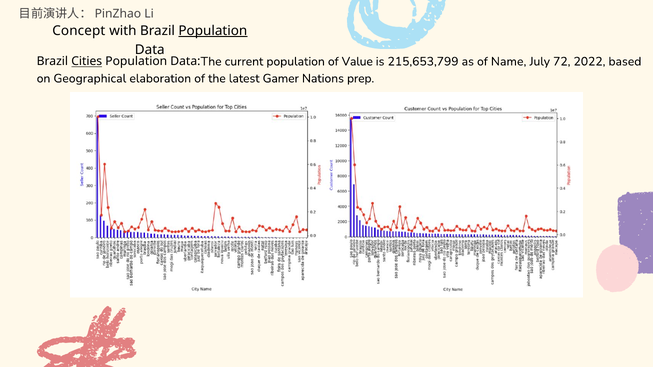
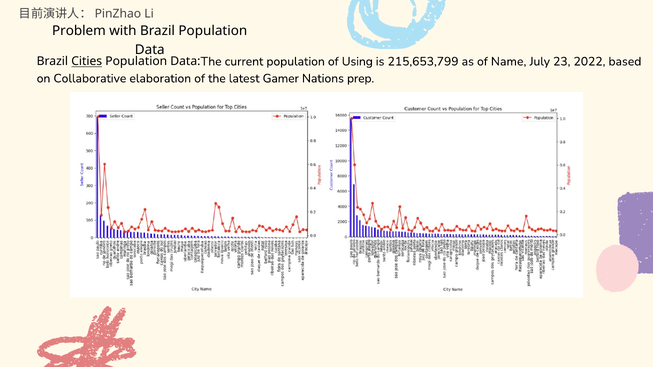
Concept: Concept -> Problem (79, 31)
Population underline: present -> none (213, 31)
Value: Value -> Using (357, 62)
72: 72 -> 23 (562, 62)
Geographical: Geographical -> Collaborative (90, 78)
